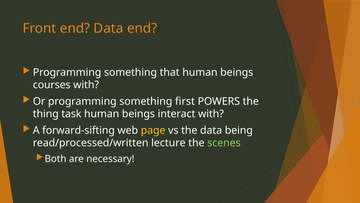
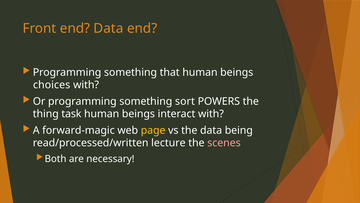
courses: courses -> choices (52, 85)
first: first -> sort (185, 101)
forward-sifting: forward-sifting -> forward-magic (78, 130)
scenes colour: light green -> pink (224, 143)
